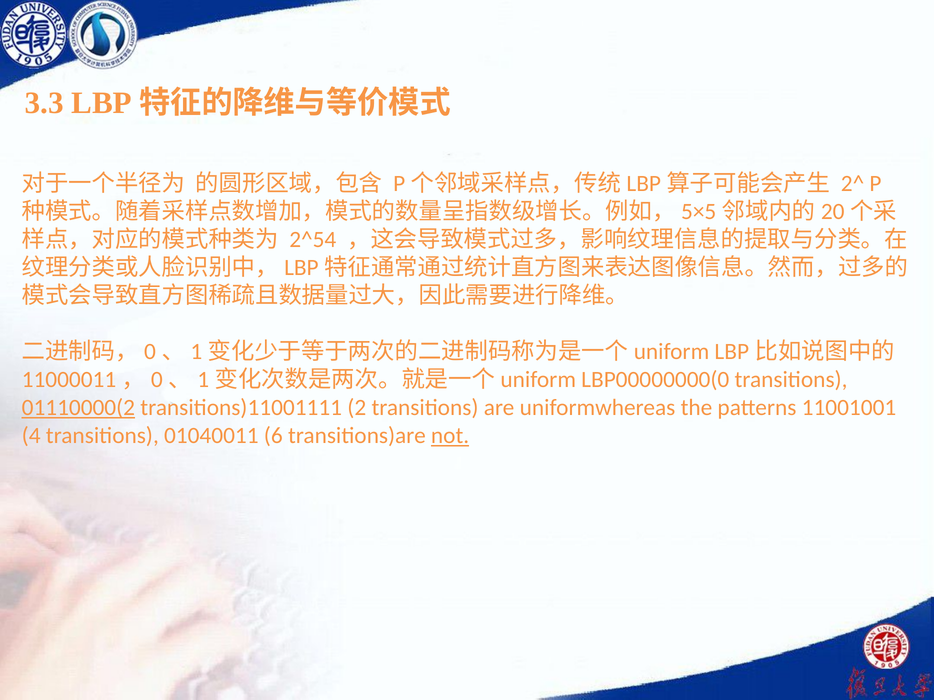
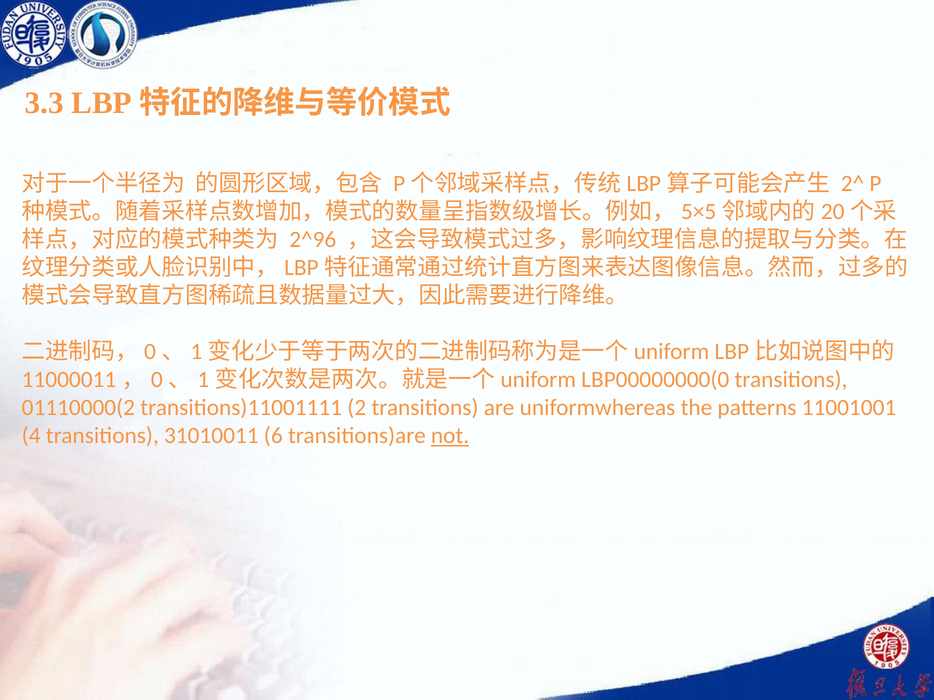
2^54: 2^54 -> 2^96 (313, 240)
01110000(2 underline: present -> none (78, 408)
01040011: 01040011 -> 31010011 (211, 436)
